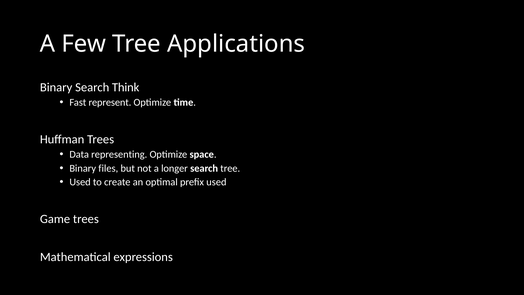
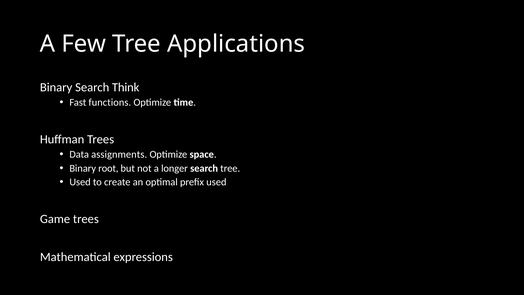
represent: represent -> functions (110, 102)
representing: representing -> assignments (119, 154)
files: files -> root (108, 168)
